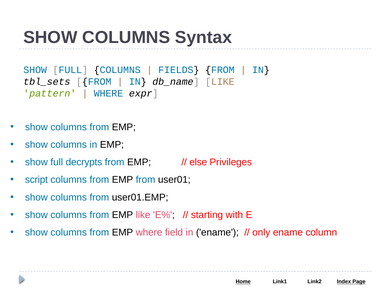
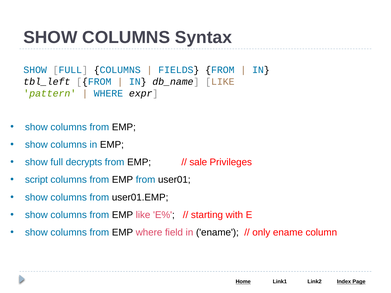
tbl_sets: tbl_sets -> tbl_left (47, 82)
else: else -> sale (198, 162)
